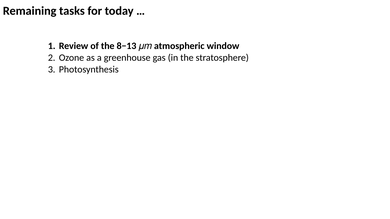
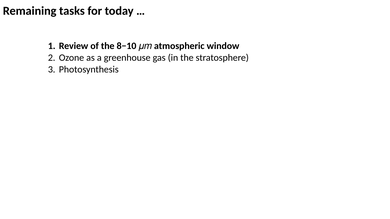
8−13: 8−13 -> 8−10 (126, 46)
